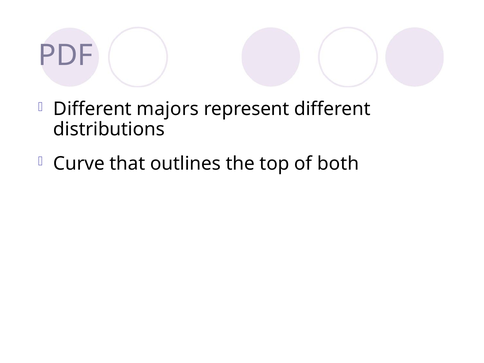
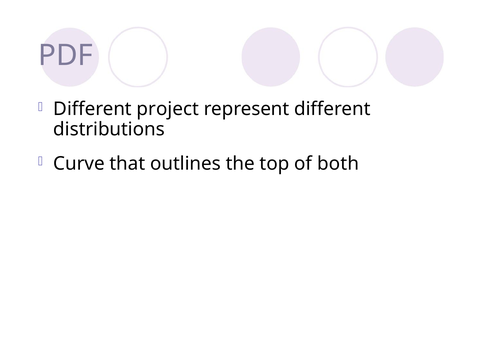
majors: majors -> project (168, 109)
